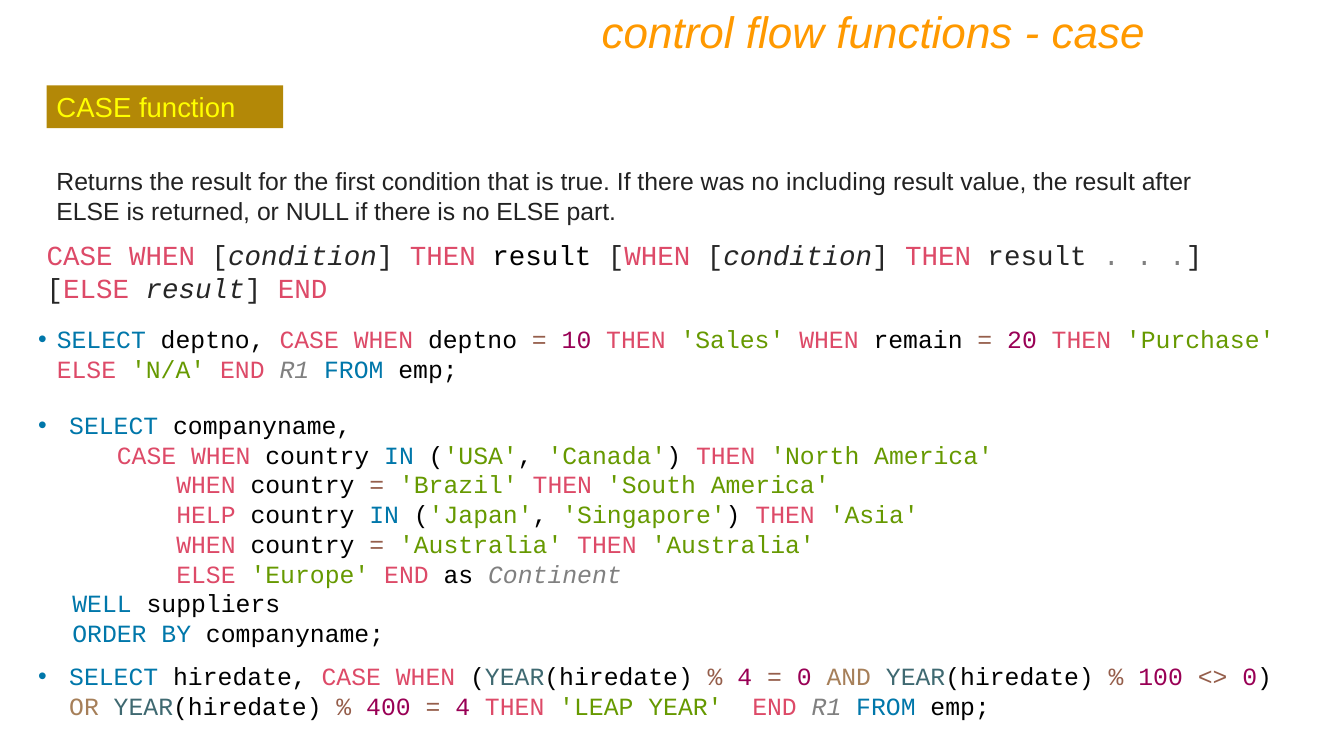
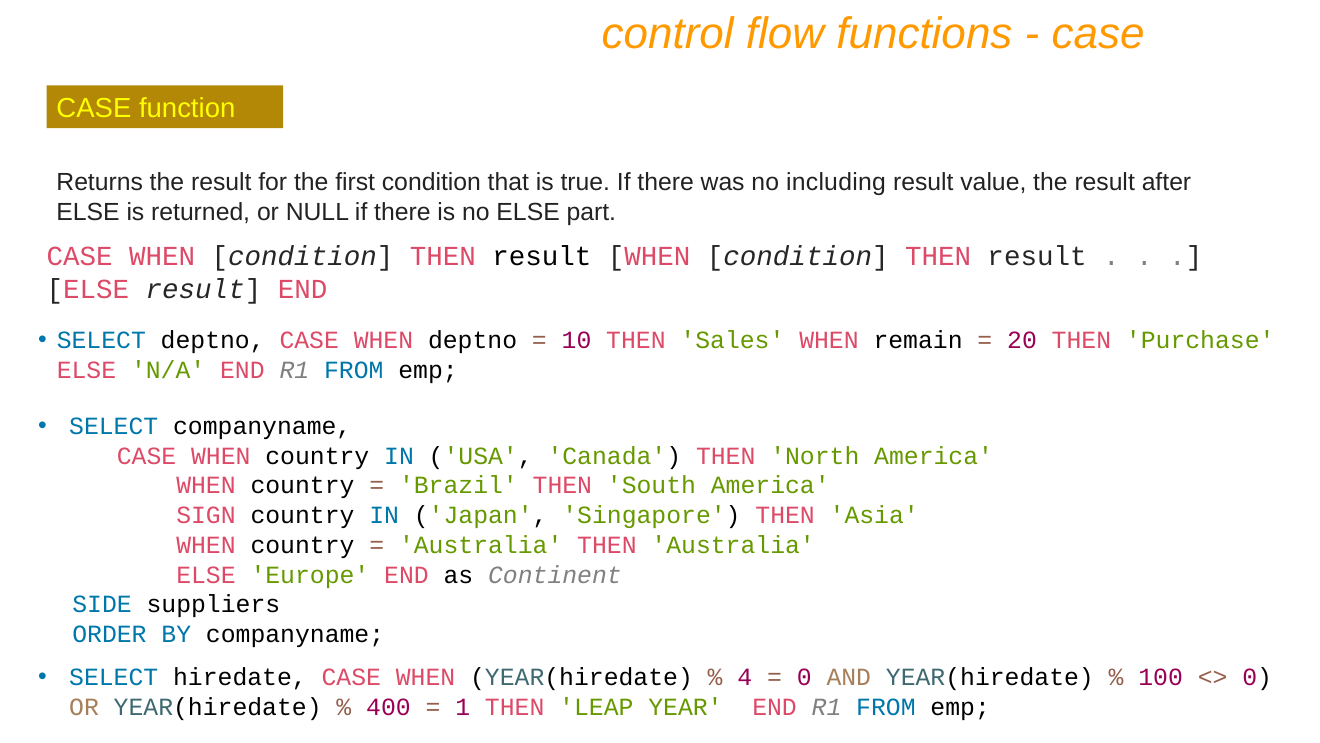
HELP: HELP -> SIGN (206, 515)
WELL: WELL -> SIDE (102, 604)
4: 4 -> 1 (463, 706)
